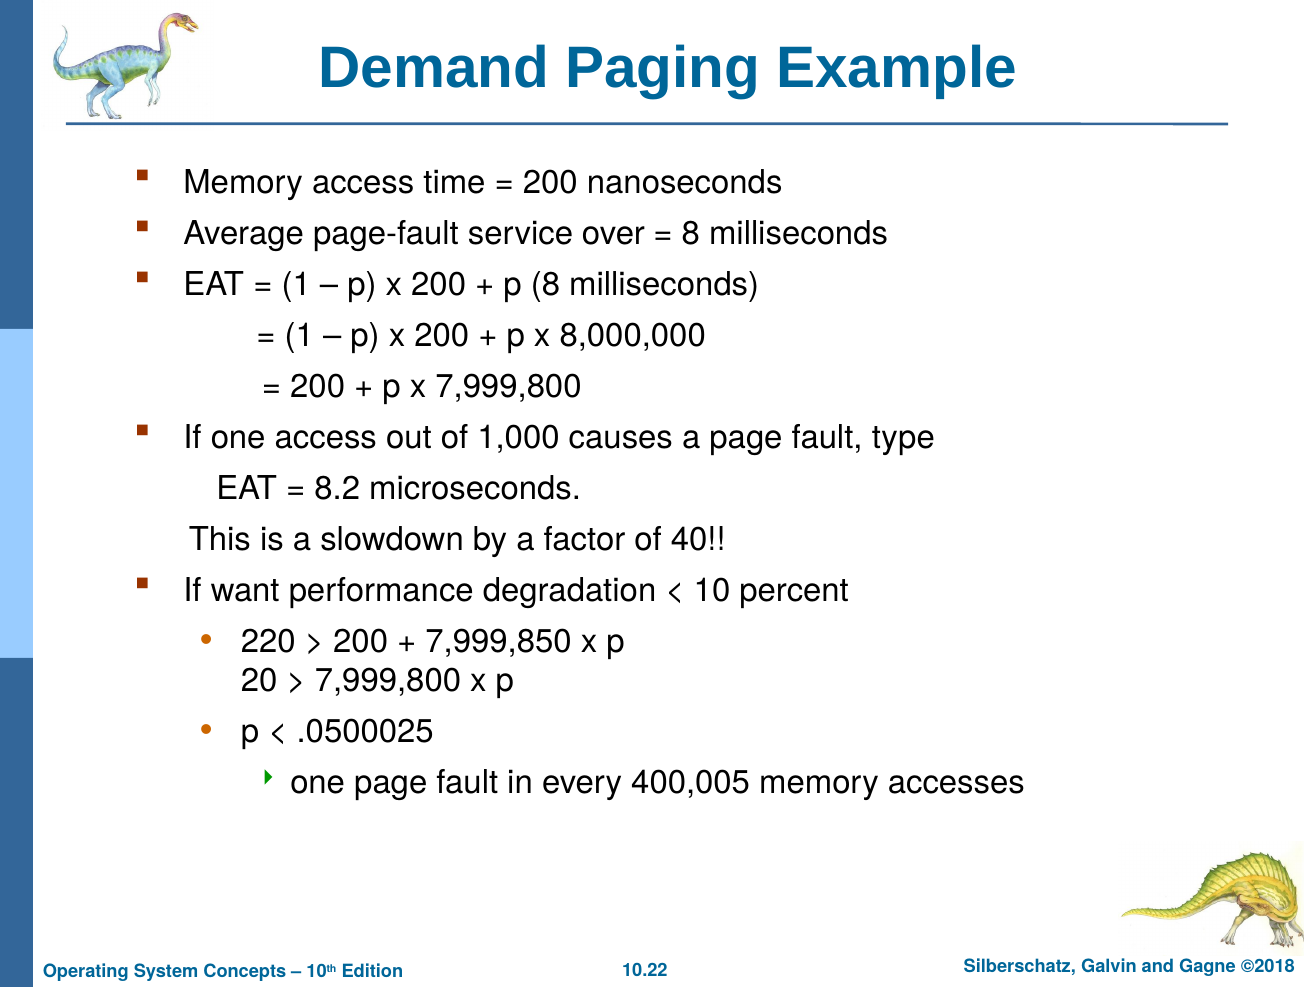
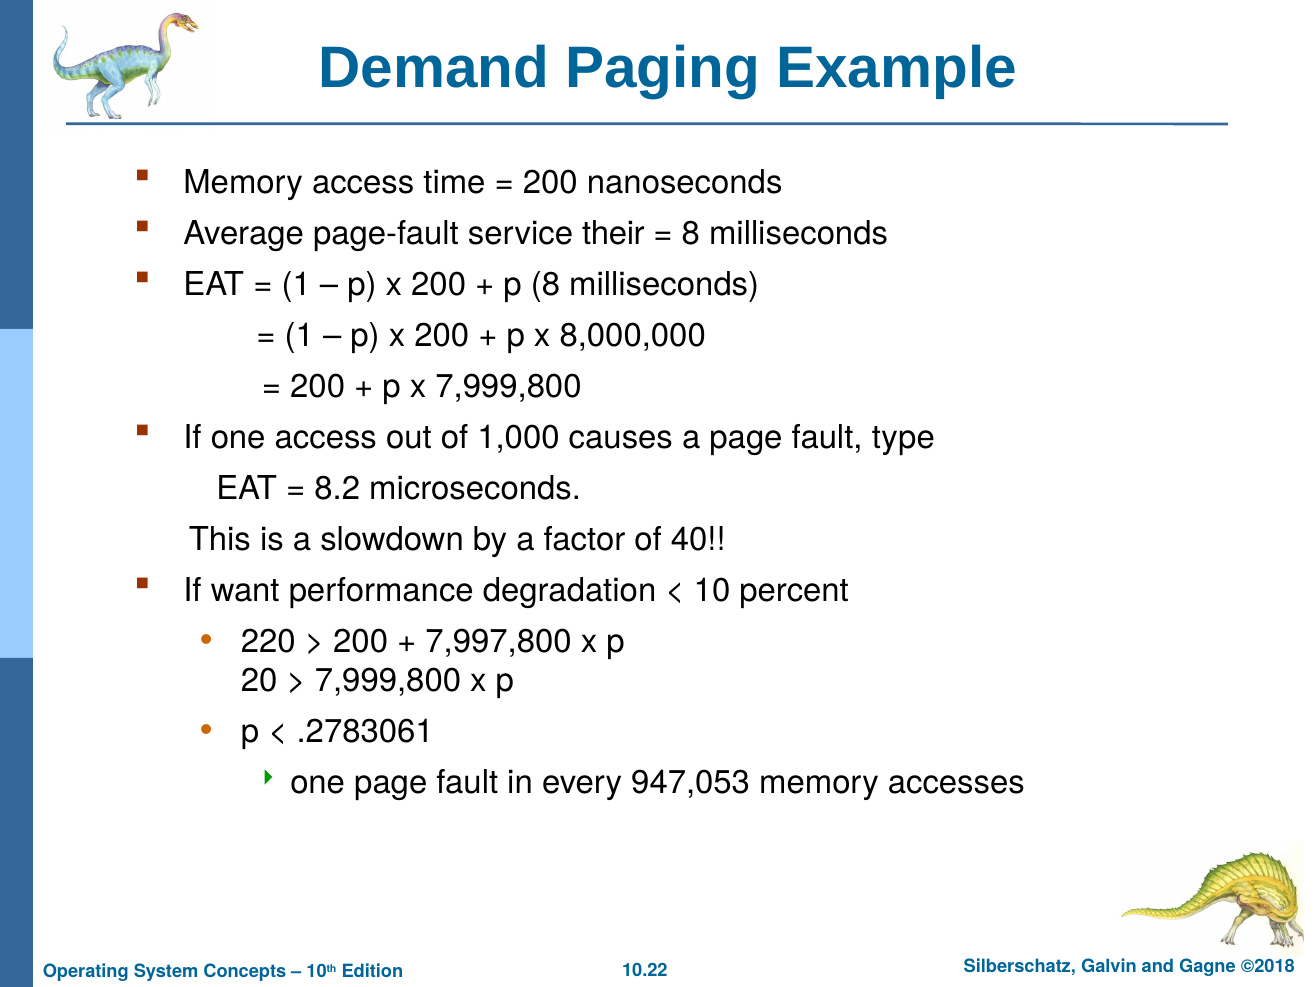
over: over -> their (613, 233)
7,999,850: 7,999,850 -> 7,997,800 (499, 641)
.0500025: .0500025 -> .2783061 (365, 732)
400,005: 400,005 -> 947,053 (691, 783)
